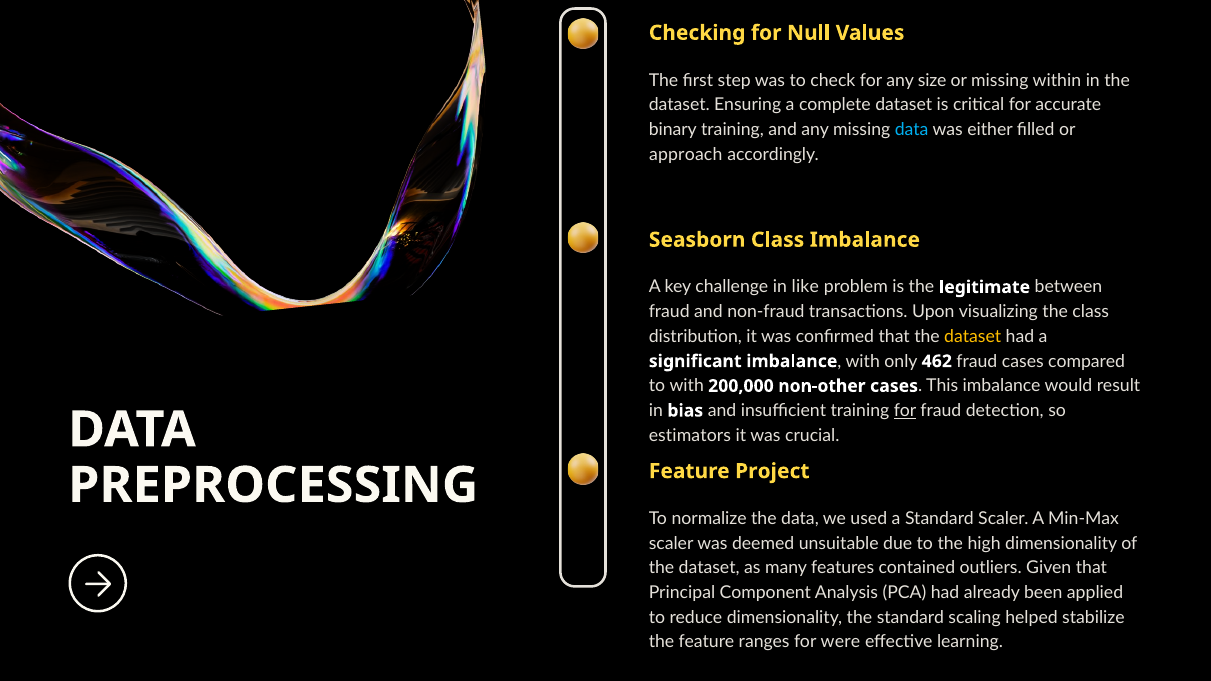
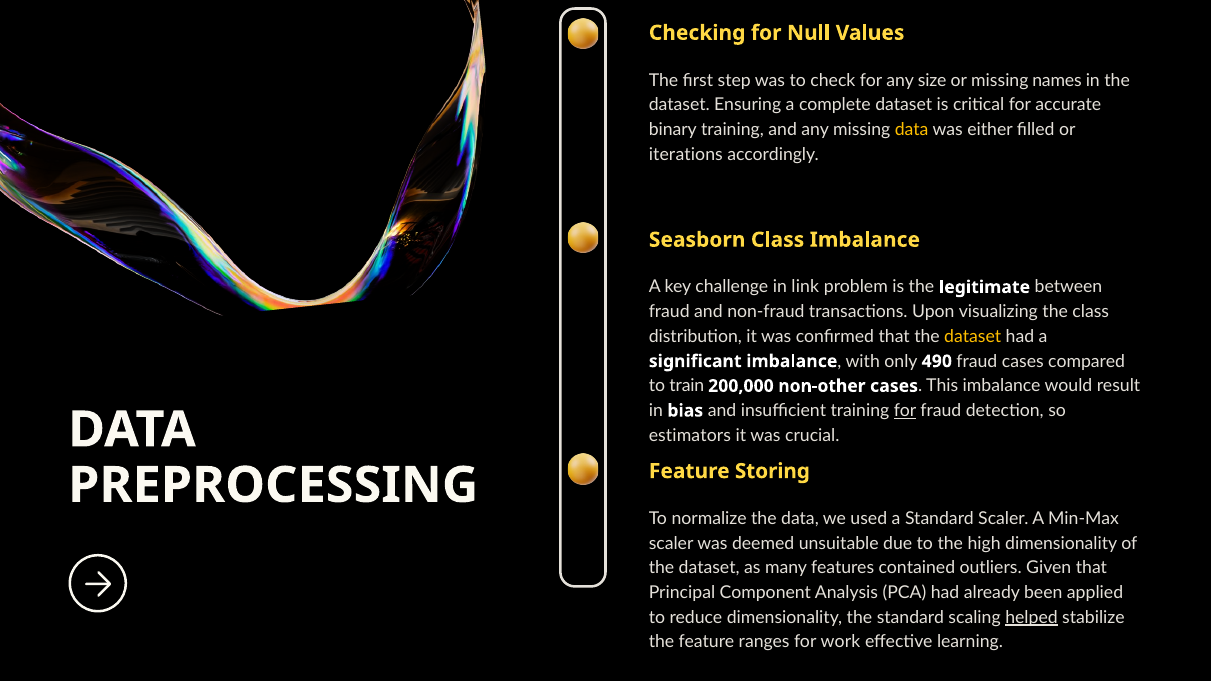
within: within -> names (1057, 80)
data colour: light blue -> yellow (912, 130)
approach: approach -> iterations (686, 155)
like: like -> link (805, 287)
462: 462 -> 490 (937, 361)
to with: with -> train (687, 386)
Project: Project -> Storing (772, 471)
helped underline: none -> present (1031, 618)
were: were -> work (840, 642)
